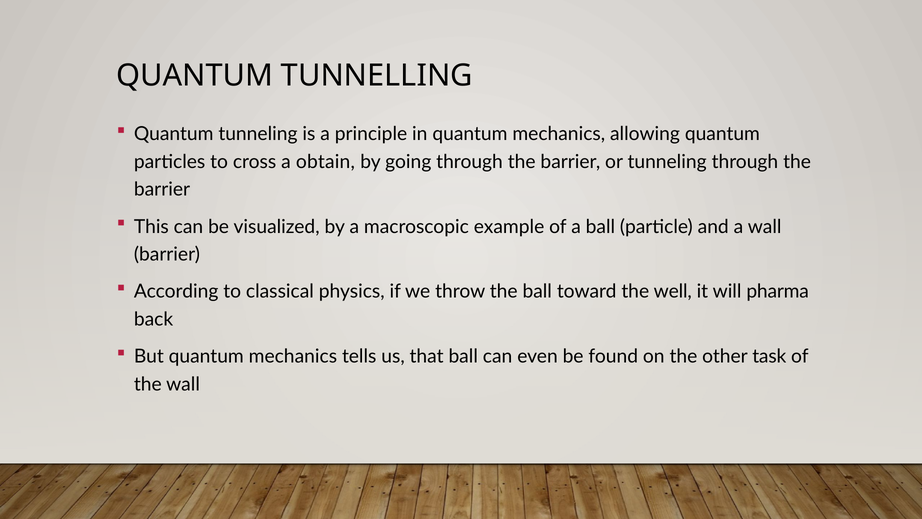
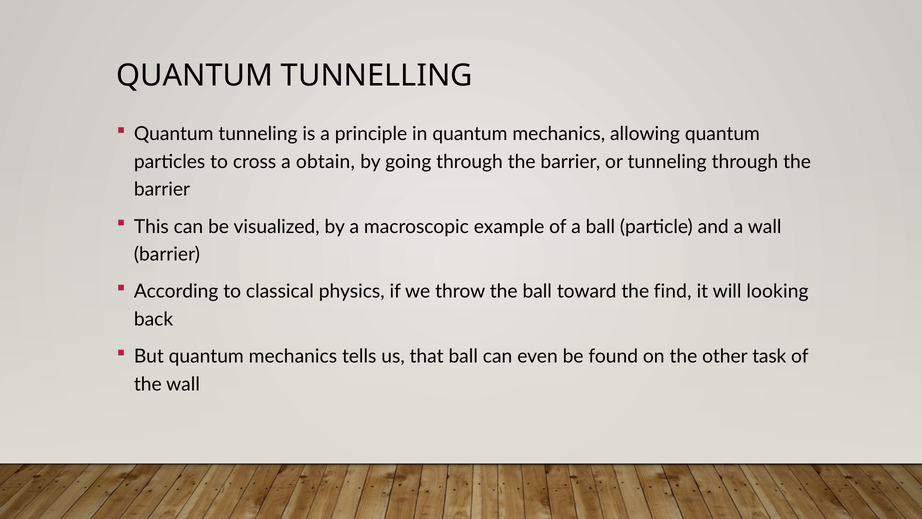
well: well -> find (673, 291)
pharma: pharma -> looking (777, 291)
